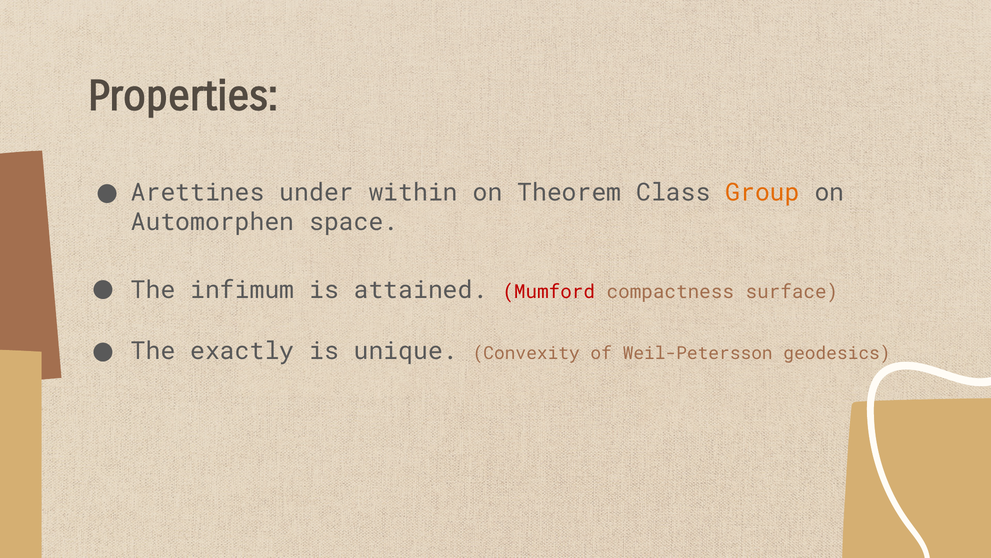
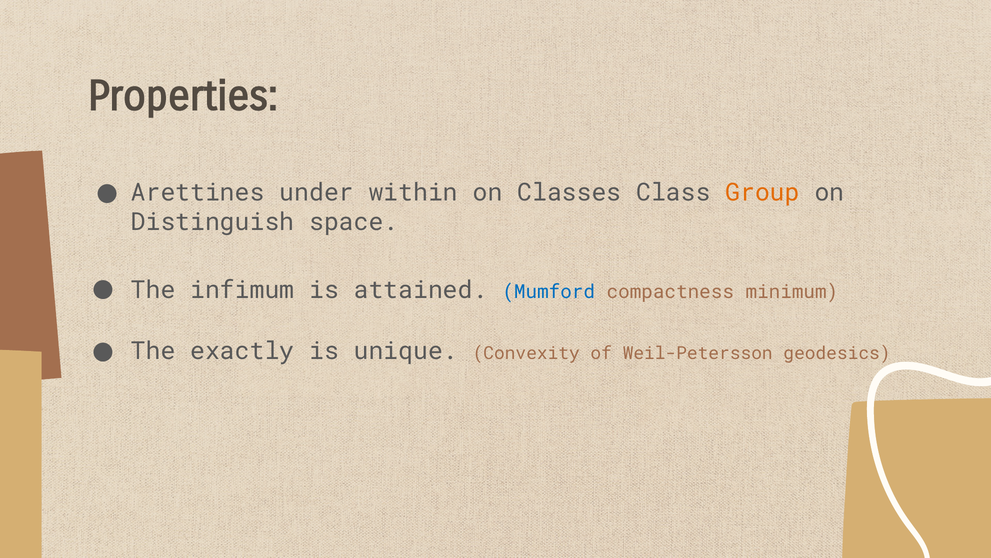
Theorem: Theorem -> Classes (569, 192)
Automorphen: Automorphen -> Distinguish (213, 222)
Mumford colour: red -> blue (549, 291)
surface: surface -> minimum (792, 291)
